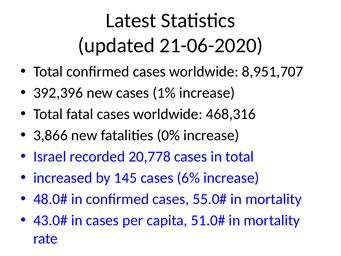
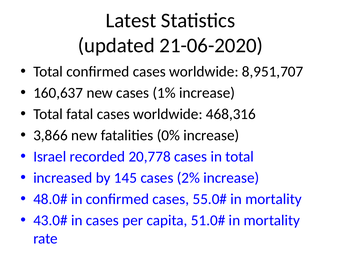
392,396: 392,396 -> 160,637 (58, 93)
6%: 6% -> 2% (188, 178)
